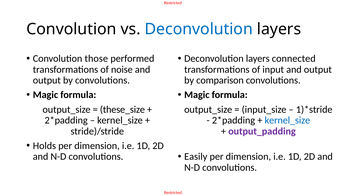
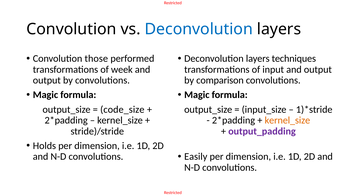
connected: connected -> techniques (294, 58)
noise: noise -> week (122, 69)
these_size: these_size -> code_size (122, 109)
kernel_size colour: blue -> orange (287, 120)
